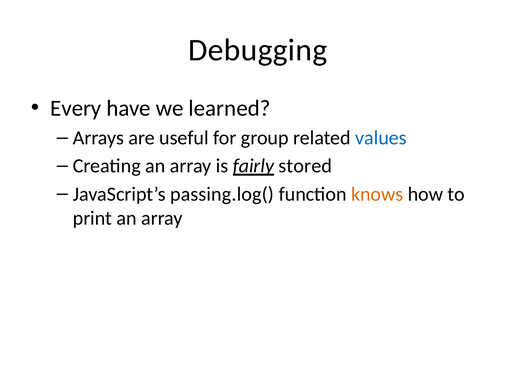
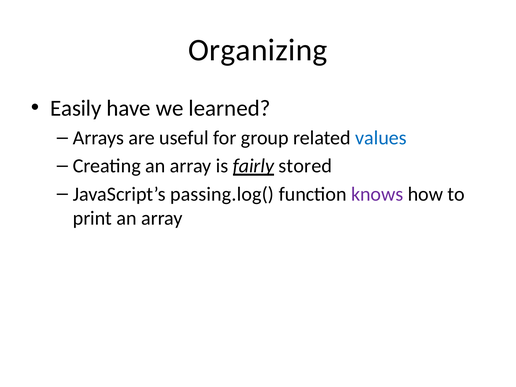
Debugging: Debugging -> Organizing (258, 50)
Every: Every -> Easily (76, 108)
knows colour: orange -> purple (377, 194)
